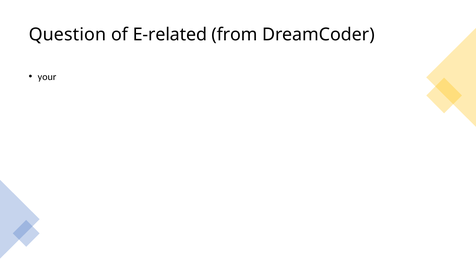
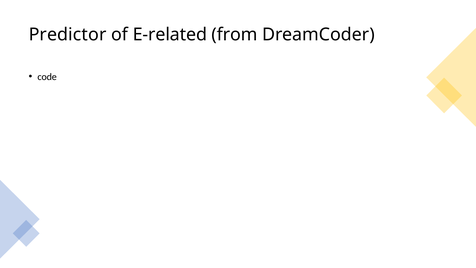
Question: Question -> Predictor (68, 35)
your: your -> code (47, 77)
